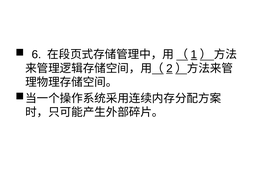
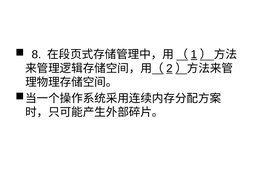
6: 6 -> 8 (36, 54)
